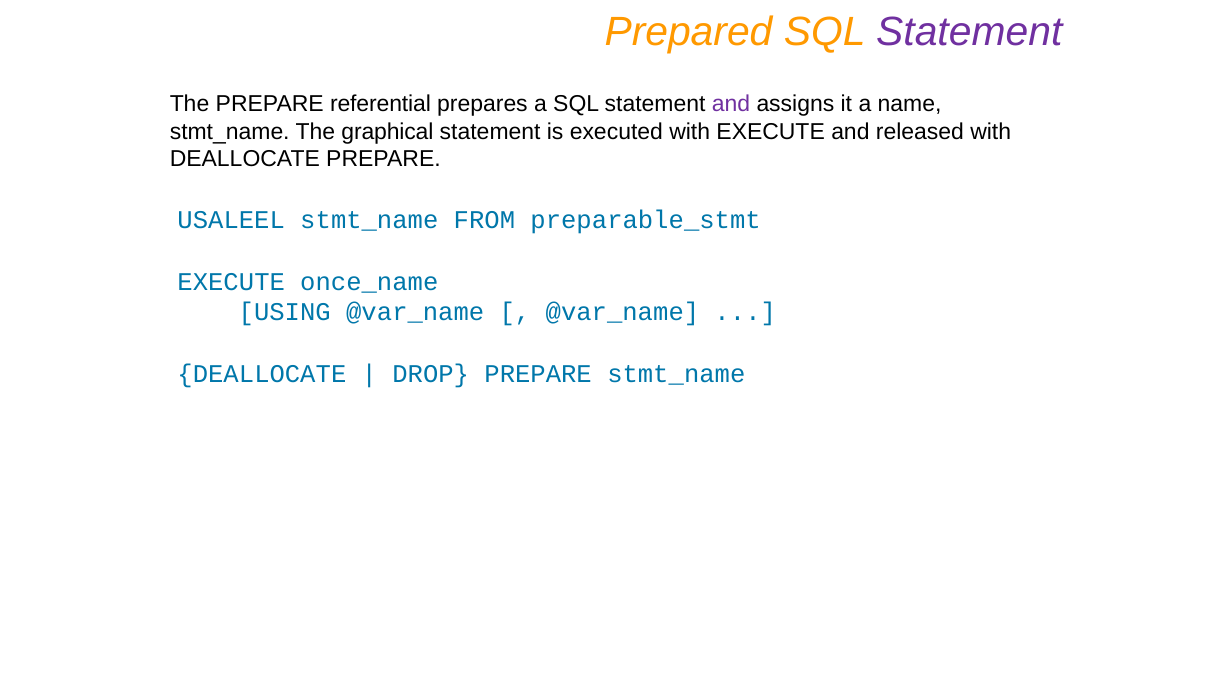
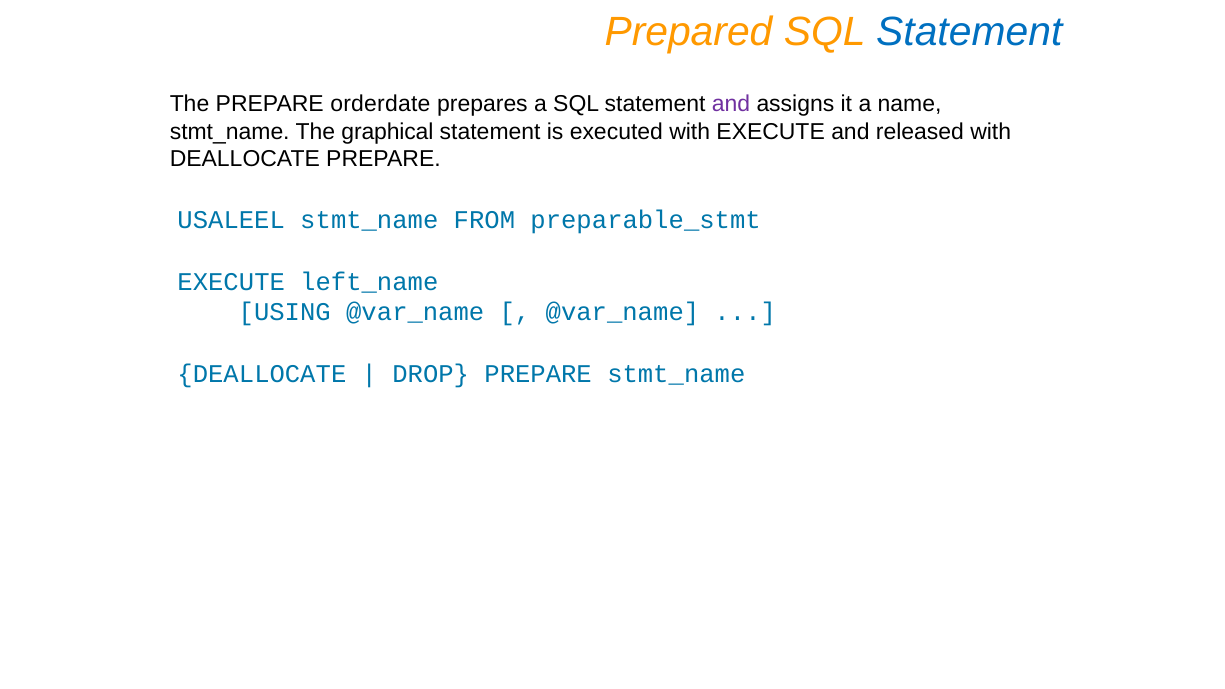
Statement colour: purple -> blue (969, 32)
referential: referential -> orderdate (380, 104)
once_name: once_name -> left_name (369, 282)
